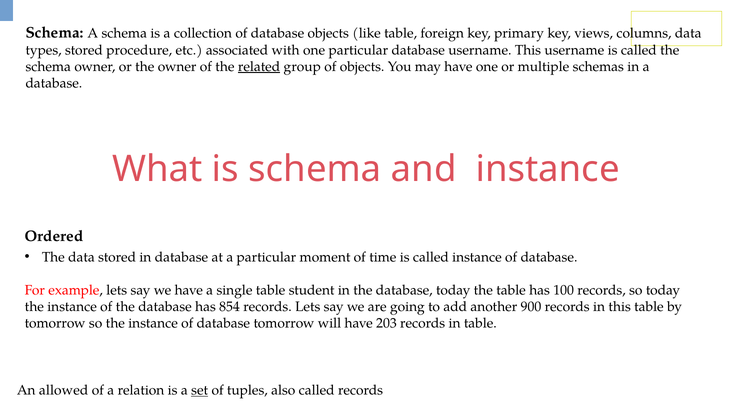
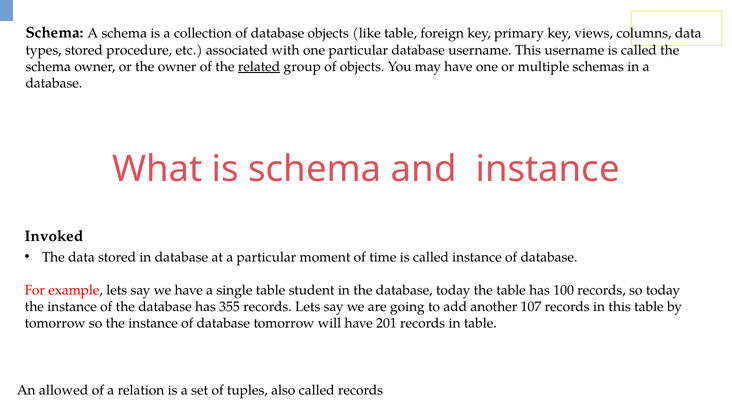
Ordered: Ordered -> Invoked (54, 236)
854: 854 -> 355 (230, 306)
900: 900 -> 107 (531, 306)
203: 203 -> 201 (386, 323)
set underline: present -> none (200, 390)
